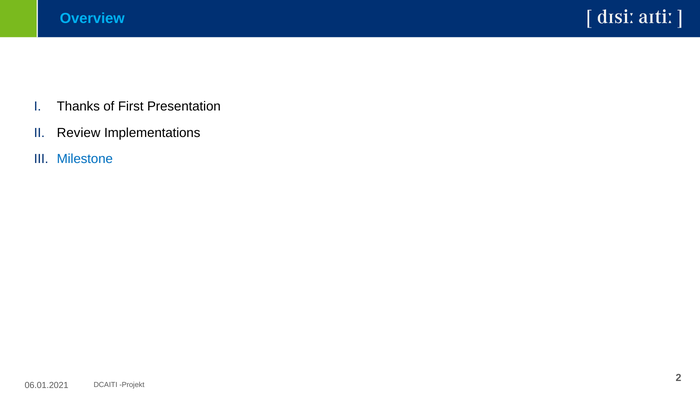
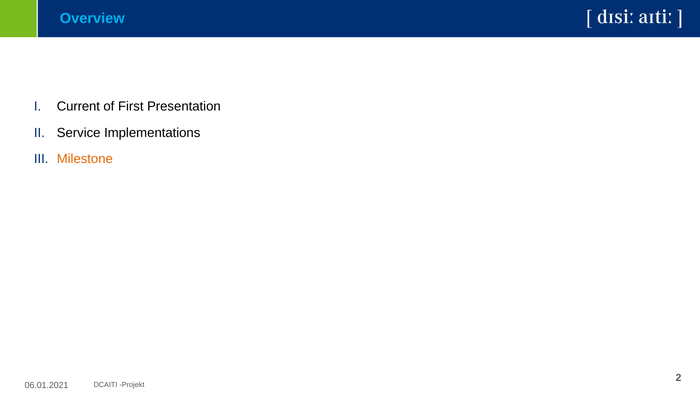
Thanks: Thanks -> Current (78, 106)
Review: Review -> Service (79, 133)
Milestone colour: blue -> orange (85, 159)
